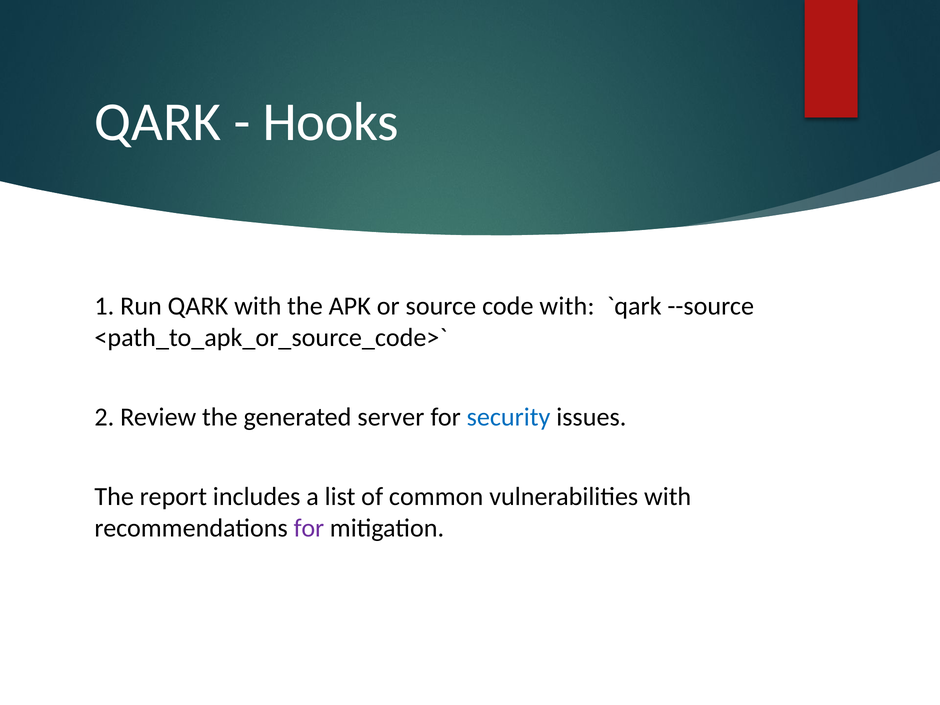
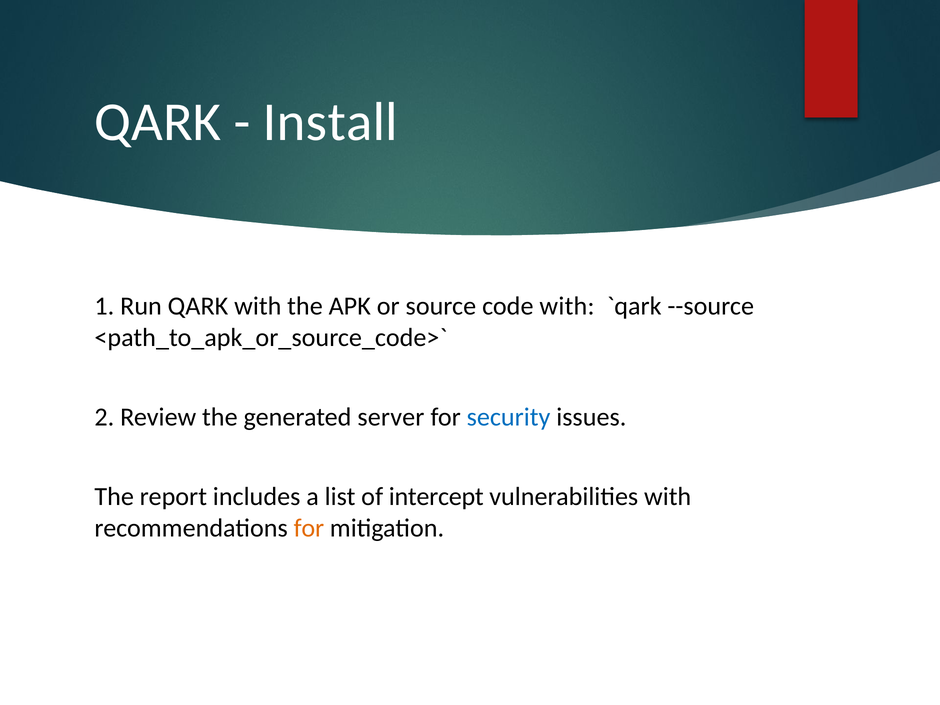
Hooks: Hooks -> Install (330, 122)
common: common -> intercept (436, 497)
for colour: purple -> orange (309, 528)
